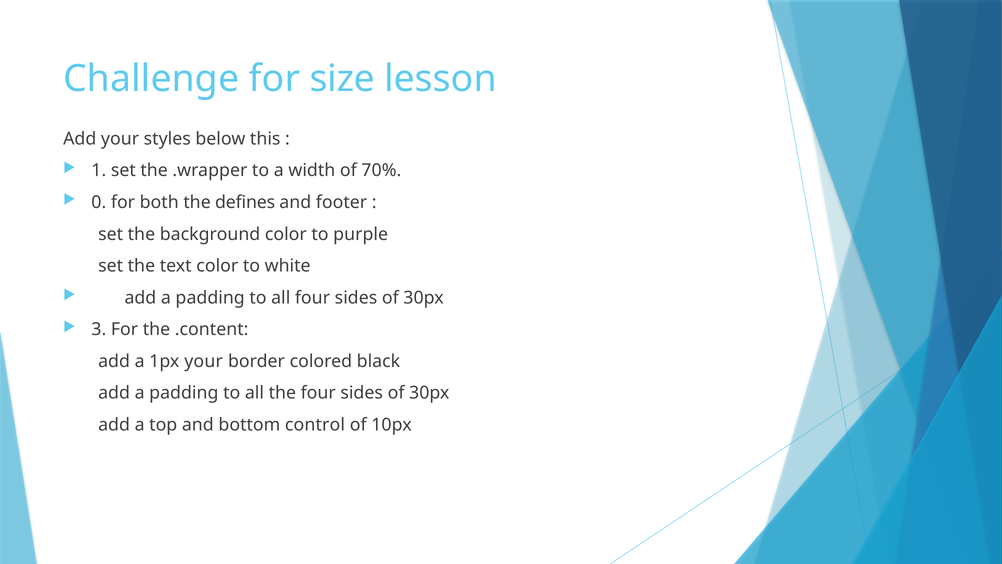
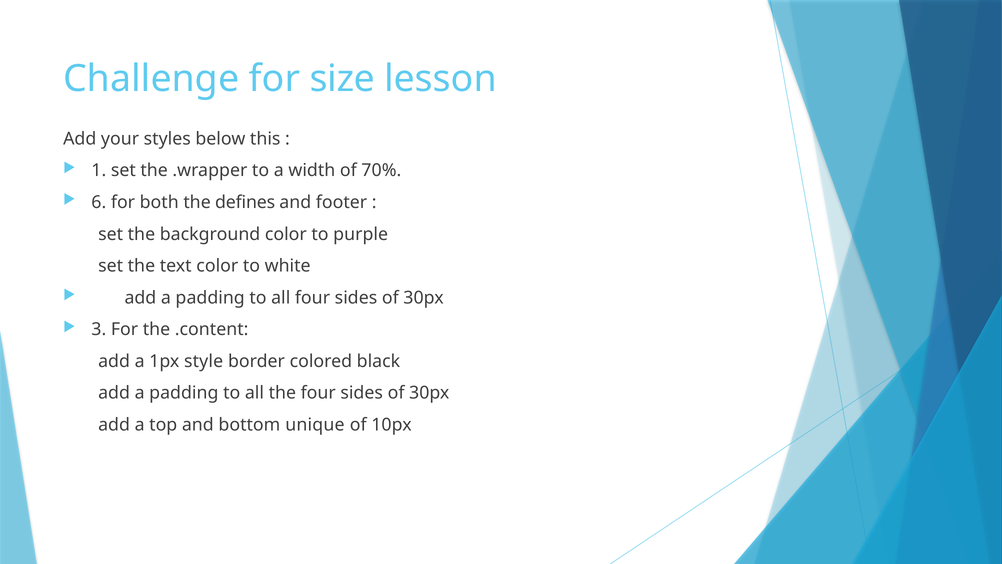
0: 0 -> 6 (99, 202)
1px your: your -> style (204, 361)
control: control -> unique (315, 424)
